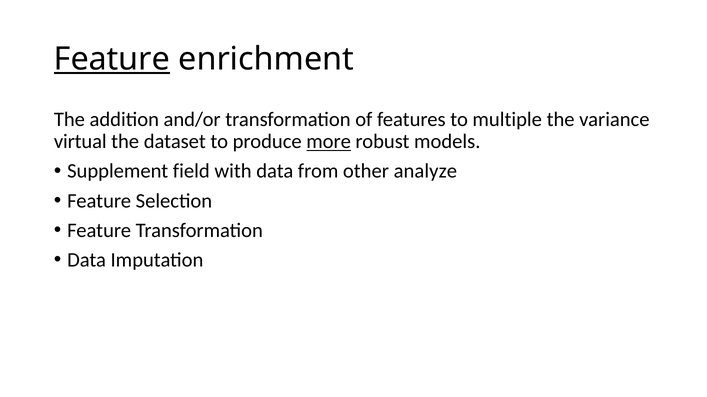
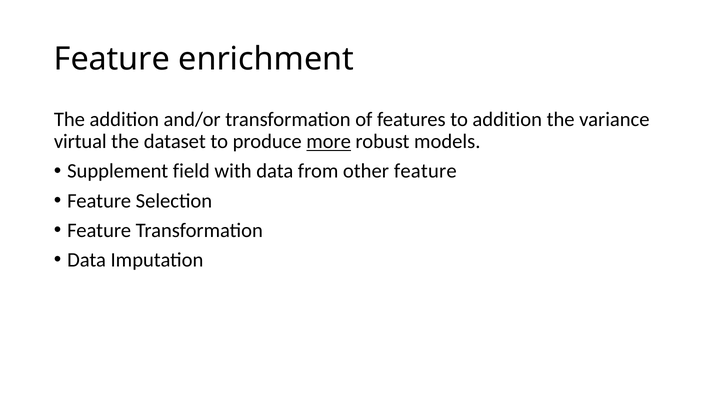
Feature underline: present -> none (112, 59)
to multiple: multiple -> addition (507, 120)
other analyze: analyze -> feature (425, 171)
